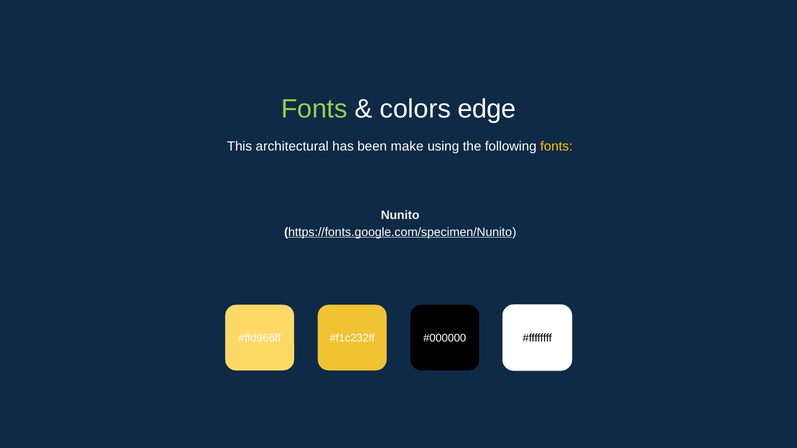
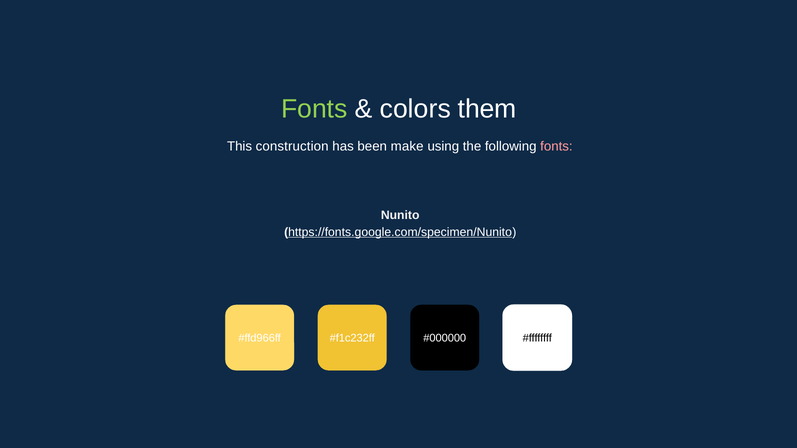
edge: edge -> them (487, 109)
architectural: architectural -> construction (292, 146)
fonts colour: yellow -> pink (556, 146)
